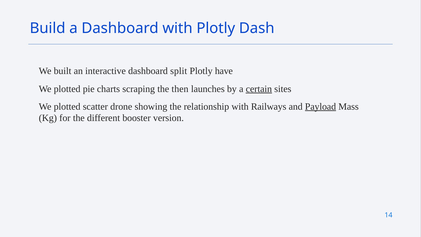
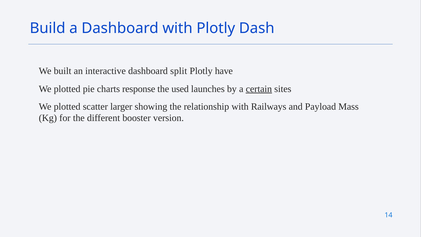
scraping: scraping -> response (139, 89)
then: then -> used (180, 89)
drone: drone -> larger (121, 106)
Payload underline: present -> none (320, 106)
